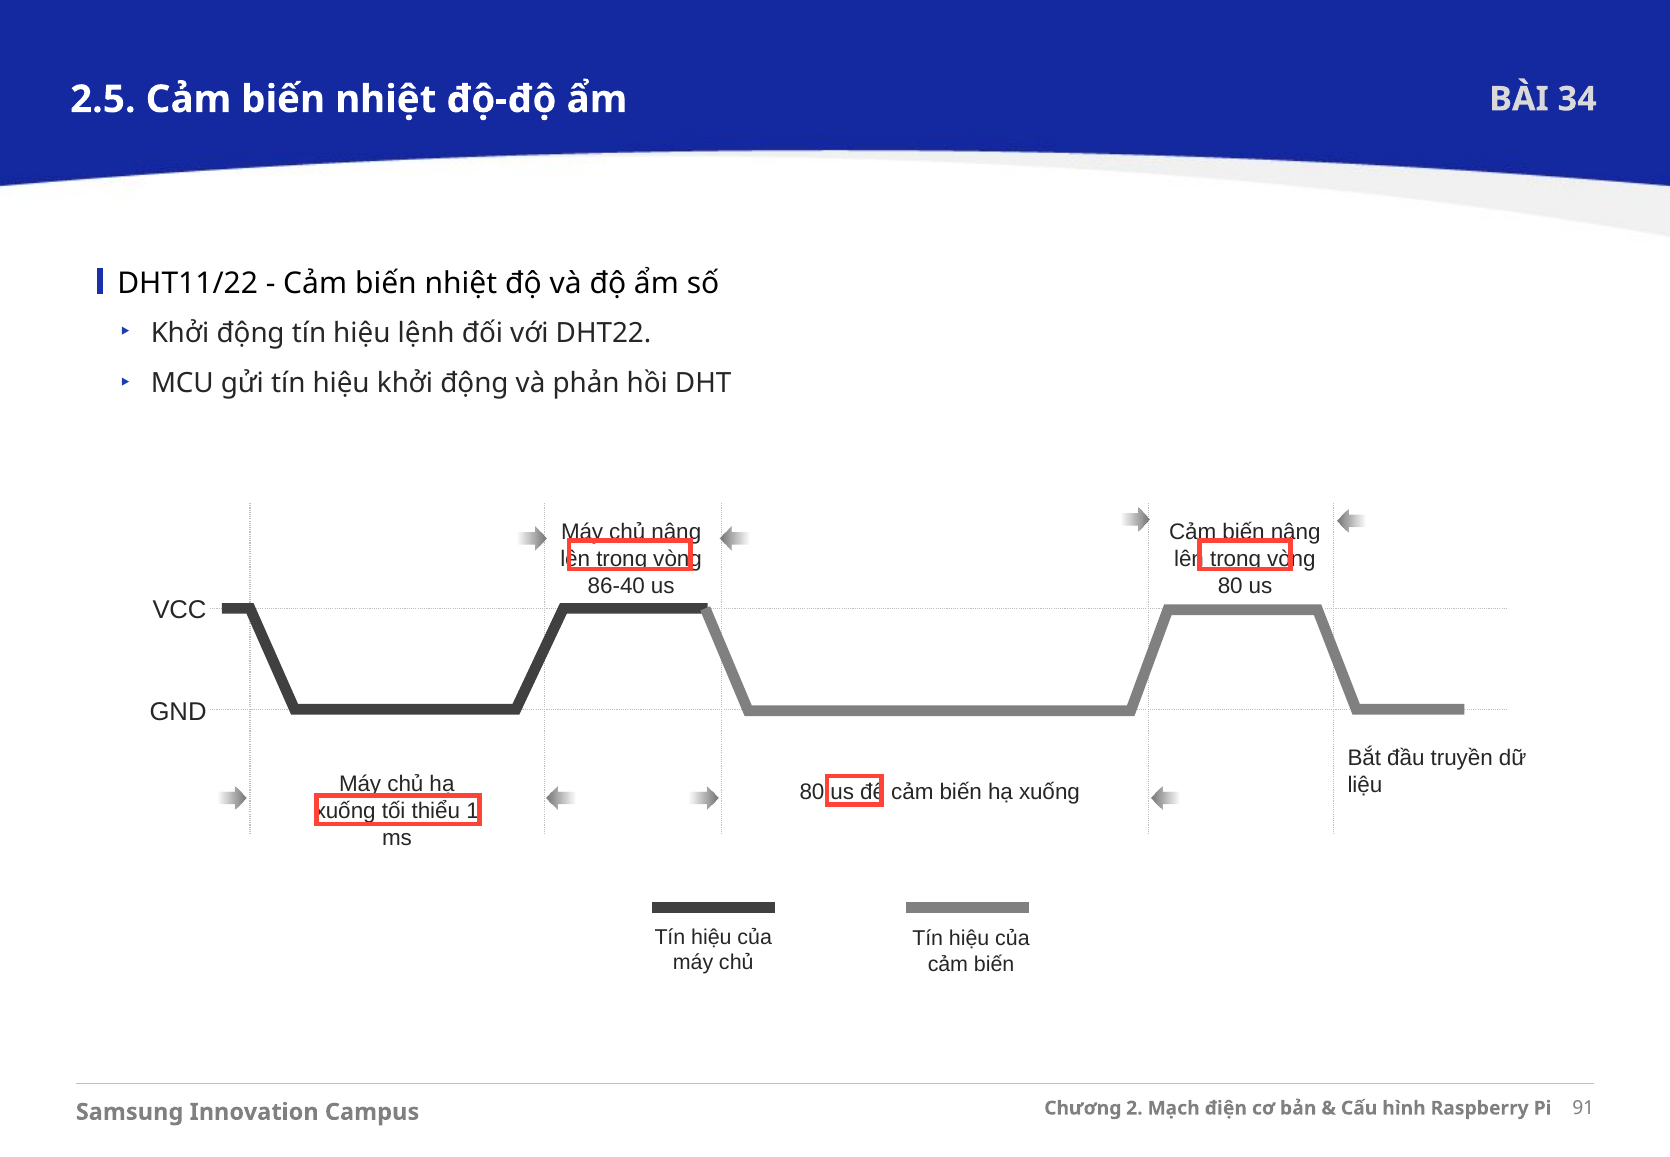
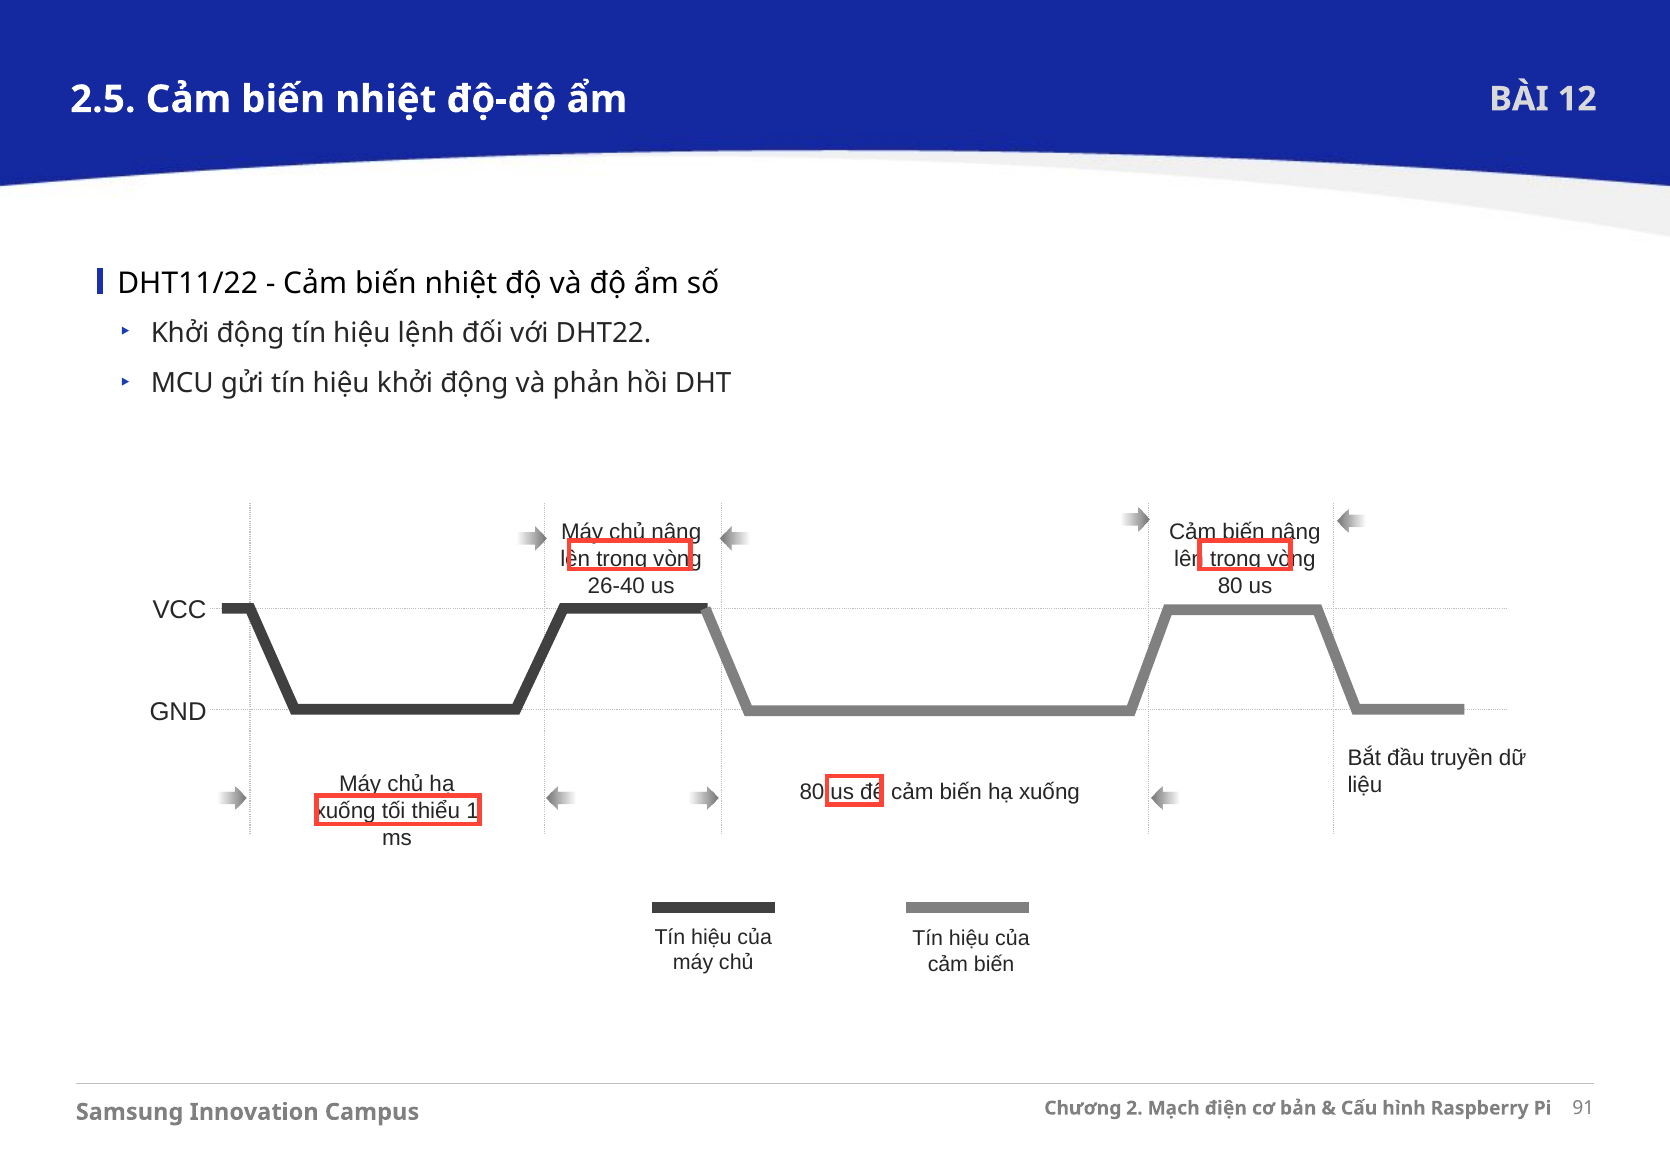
34: 34 -> 12 (1577, 99)
86-40: 86-40 -> 26-40 (616, 586)
